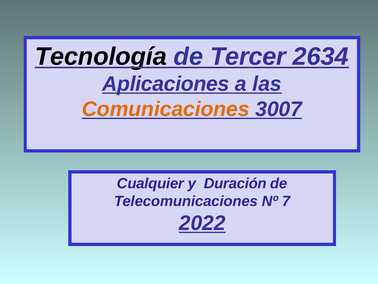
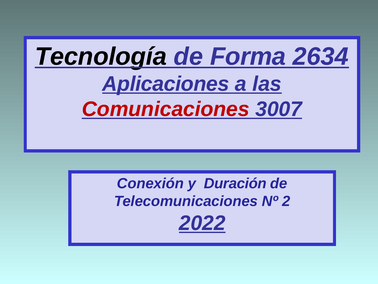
Tercer: Tercer -> Forma (248, 56)
Comunicaciones colour: orange -> red (166, 109)
Cualquier: Cualquier -> Conexión (150, 183)
7: 7 -> 2 (286, 201)
